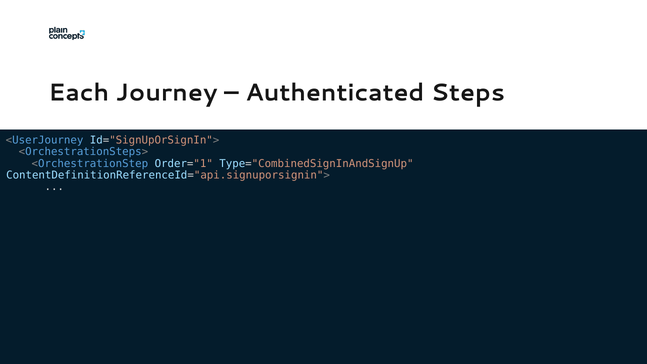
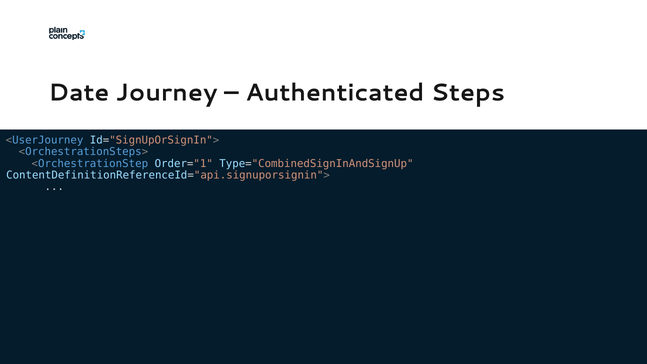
Each: Each -> Date (79, 93)
